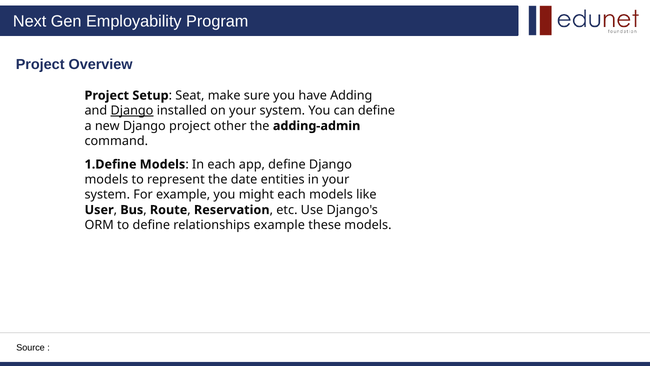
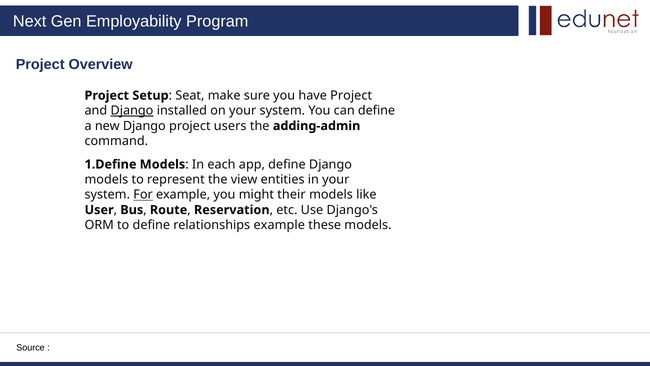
have Adding: Adding -> Project (351, 95)
other: other -> users (230, 126)
date: date -> view (244, 179)
For underline: none -> present (143, 195)
might each: each -> their (292, 195)
